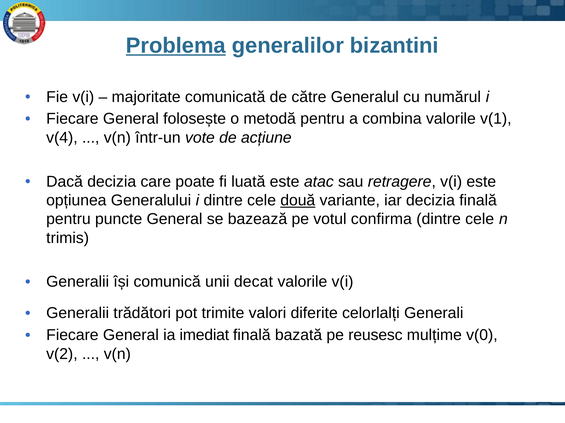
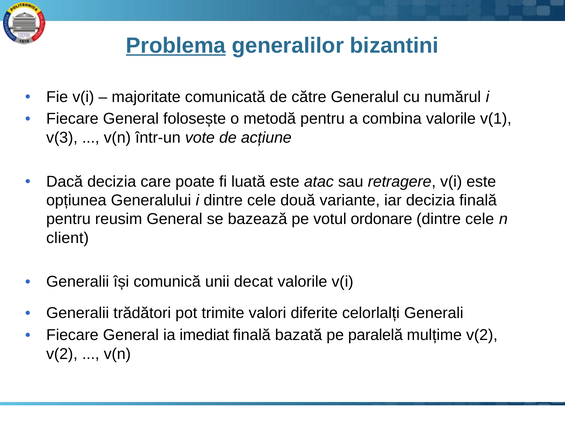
v(4: v(4 -> v(3 (62, 138)
două underline: present -> none (298, 201)
puncte: puncte -> reusim (119, 220)
confirma: confirma -> ordonare (382, 220)
trimis: trimis -> client (68, 238)
reusesc: reusesc -> paralelă (375, 336)
mulțime v(0: v(0 -> v(2 (482, 336)
